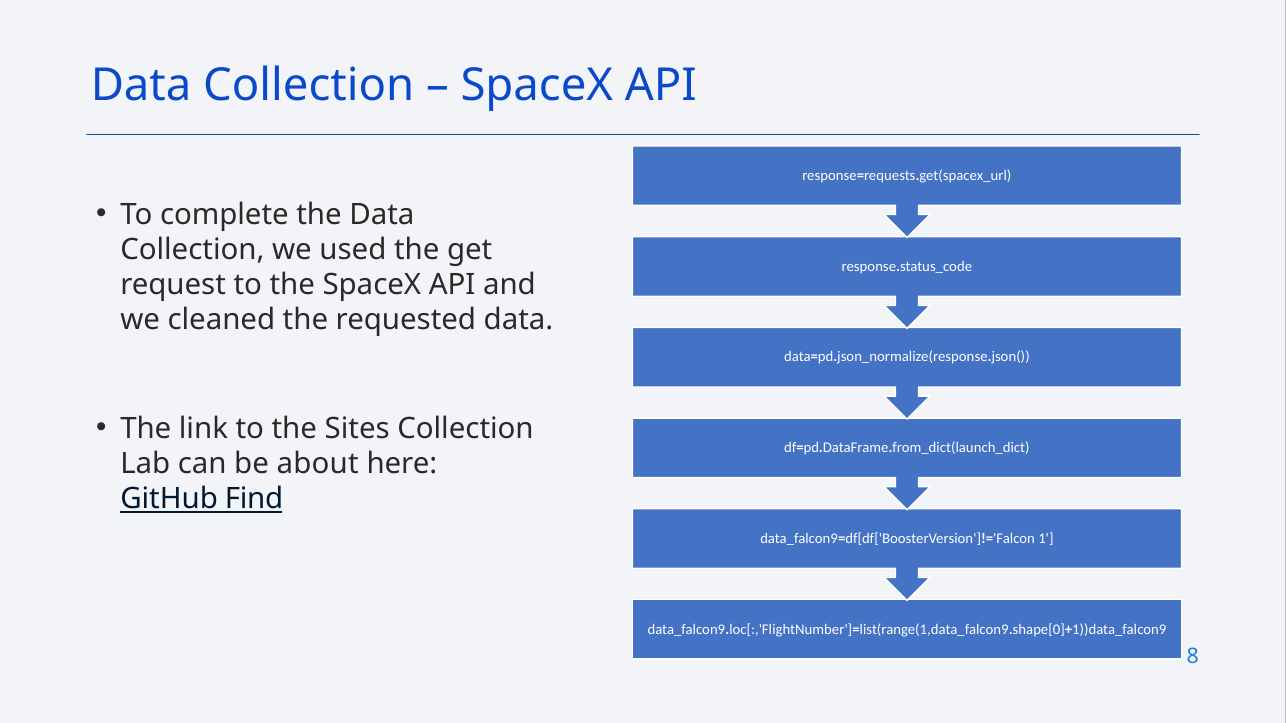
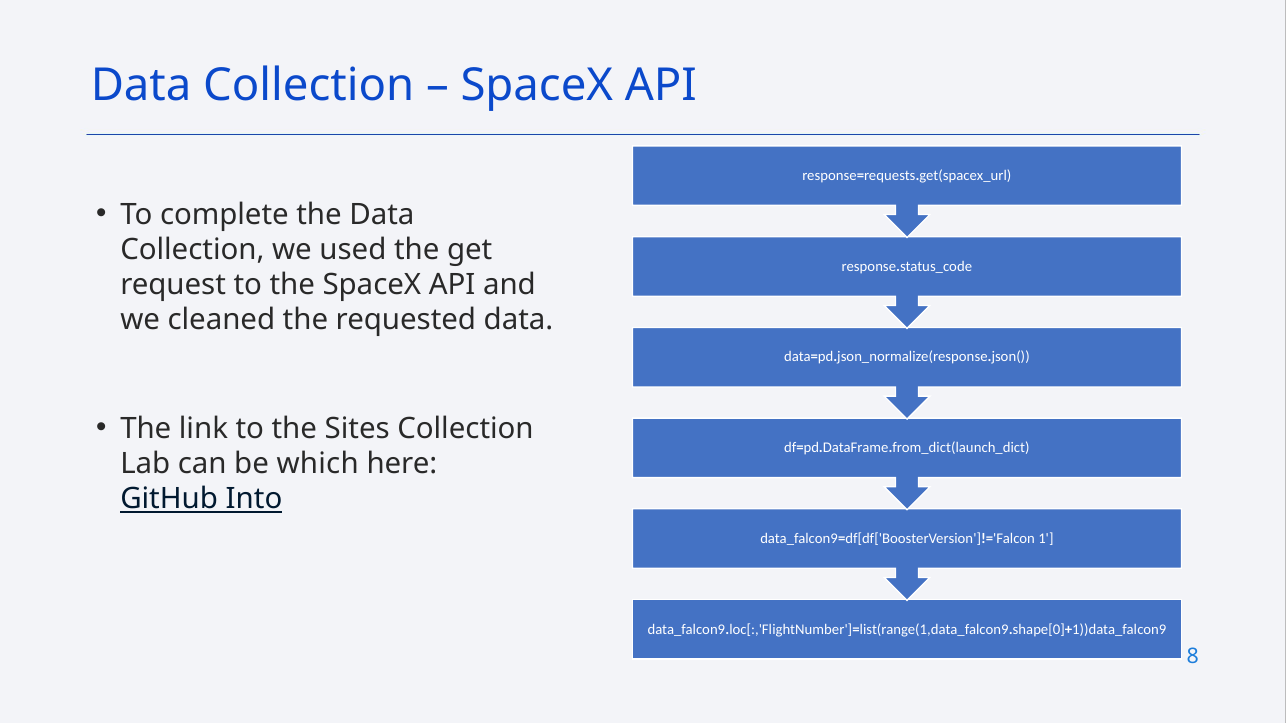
about: about -> which (318, 464)
Find: Find -> Into (254, 499)
